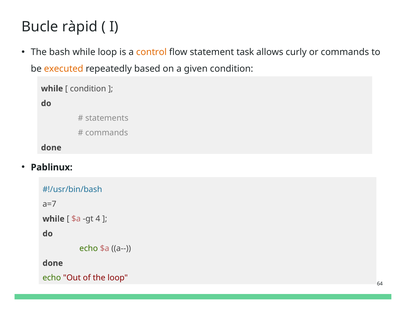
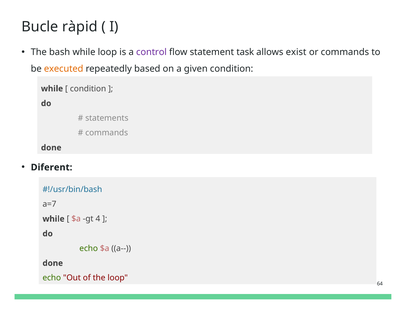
control colour: orange -> purple (151, 52)
curly: curly -> exist (296, 52)
Pablinux: Pablinux -> Diferent (52, 167)
